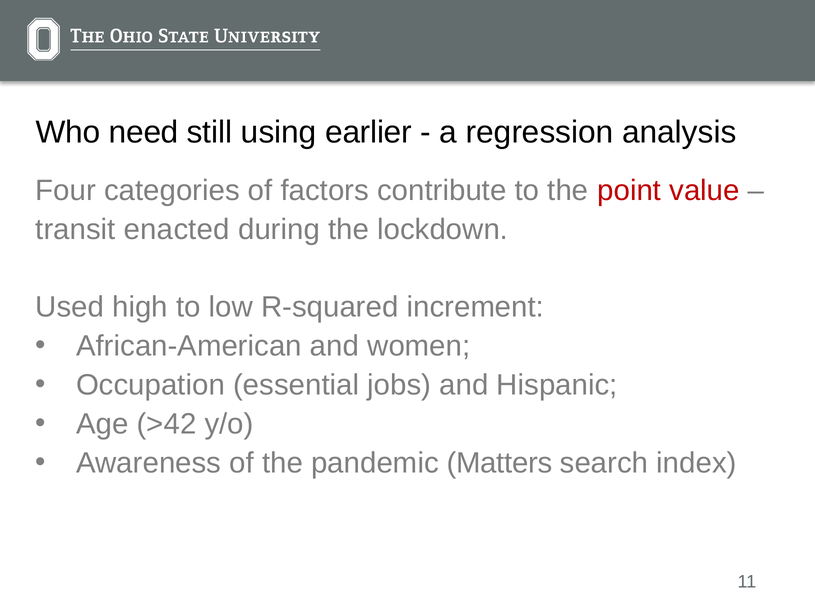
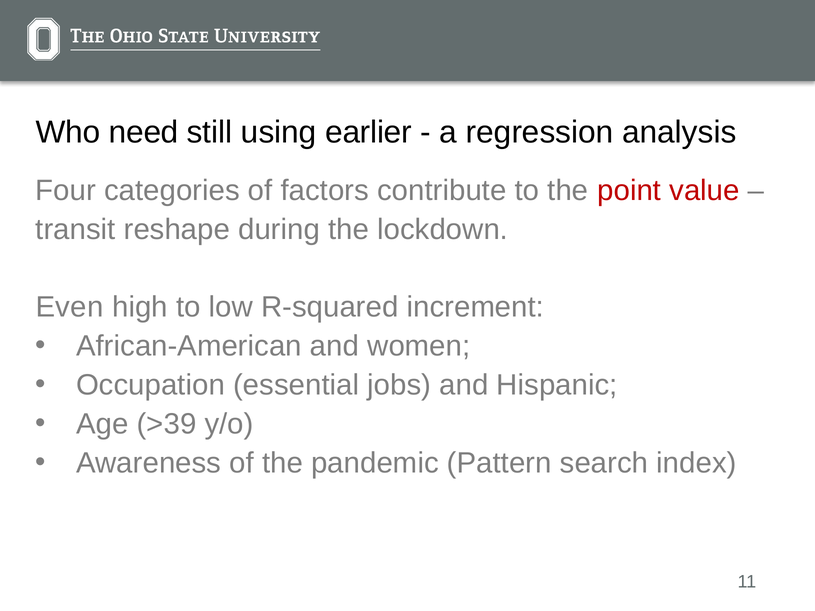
enacted: enacted -> reshape (177, 229)
Used: Used -> Even (70, 307)
>42: >42 -> >39 (167, 424)
Matters: Matters -> Pattern (499, 463)
